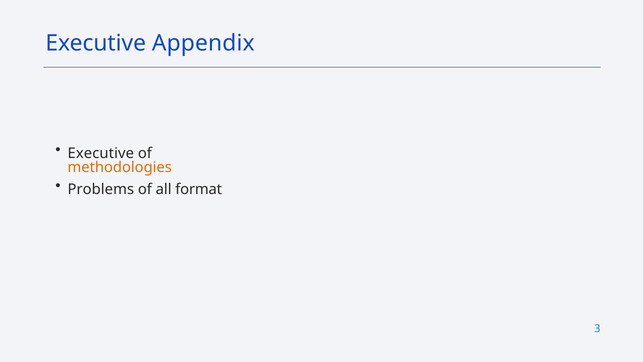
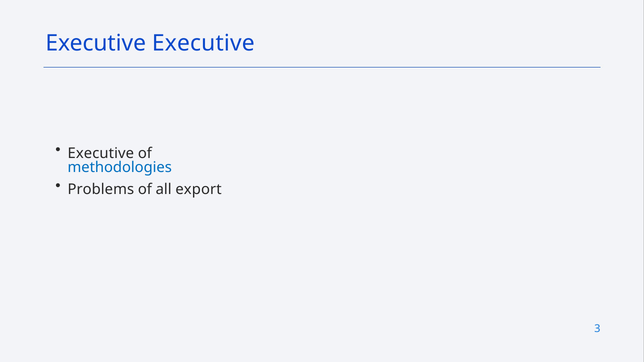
Executive Appendix: Appendix -> Executive (203, 43)
methodologies colour: orange -> blue (120, 168)
format: format -> export (199, 189)
